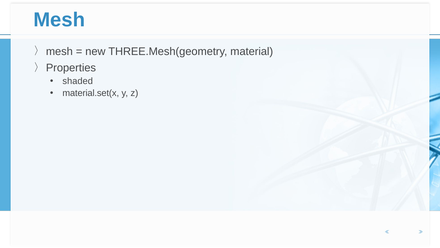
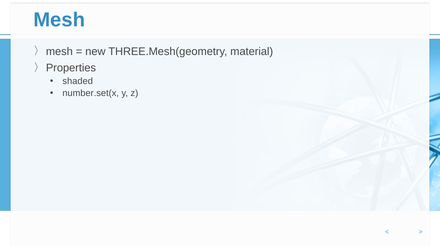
material.set(x: material.set(x -> number.set(x (91, 93)
